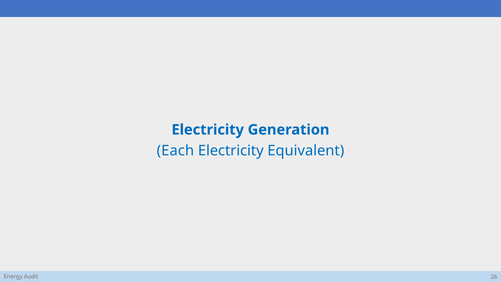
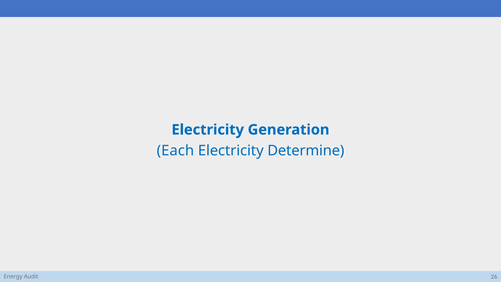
Equivalent: Equivalent -> Determine (306, 151)
